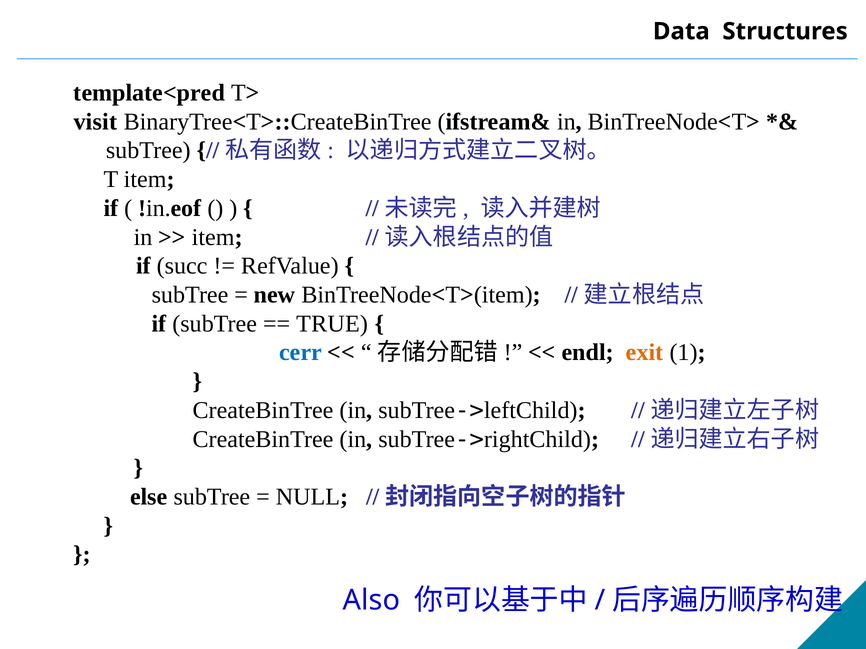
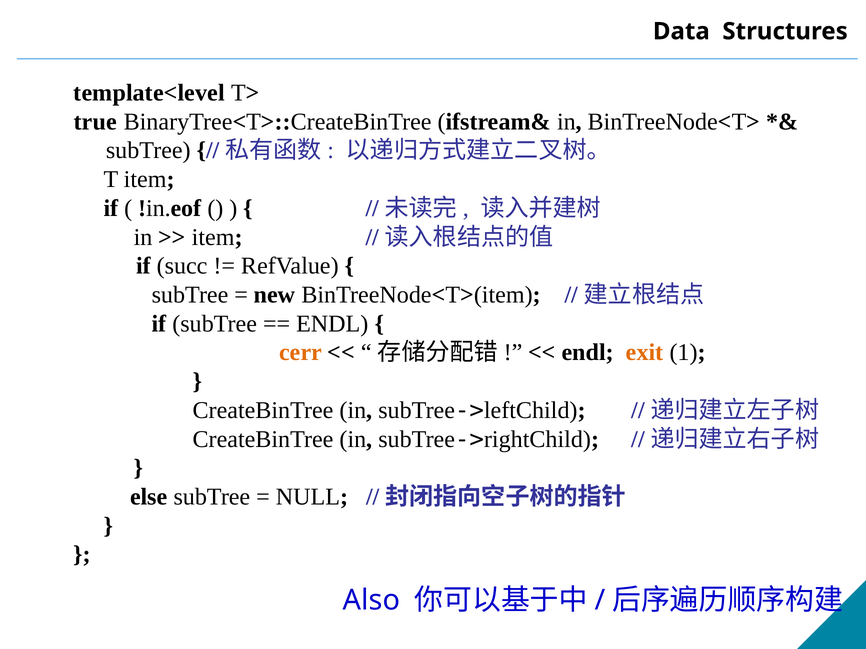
template<pred: template<pred -> template<level (149, 93)
visit: visit -> true (95, 122)
TRUE: TRUE -> ENDL (332, 324)
cerr colour: blue -> orange (301, 353)
